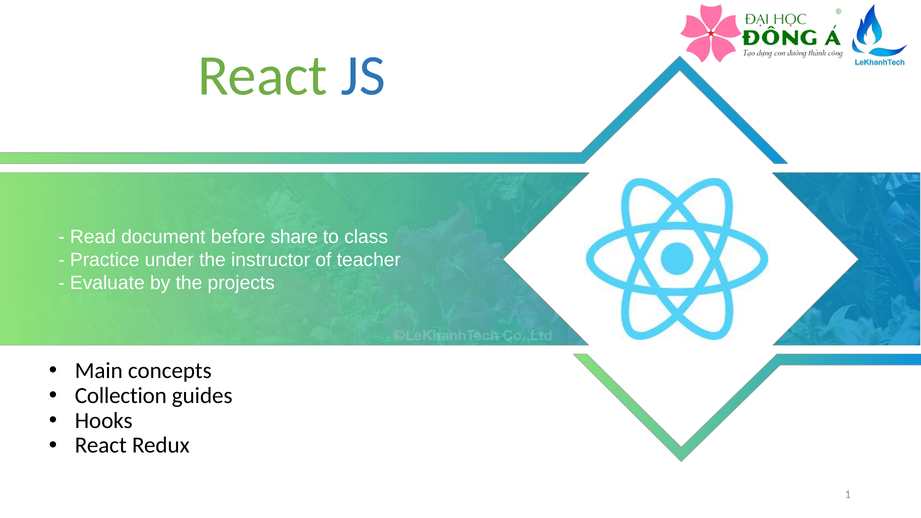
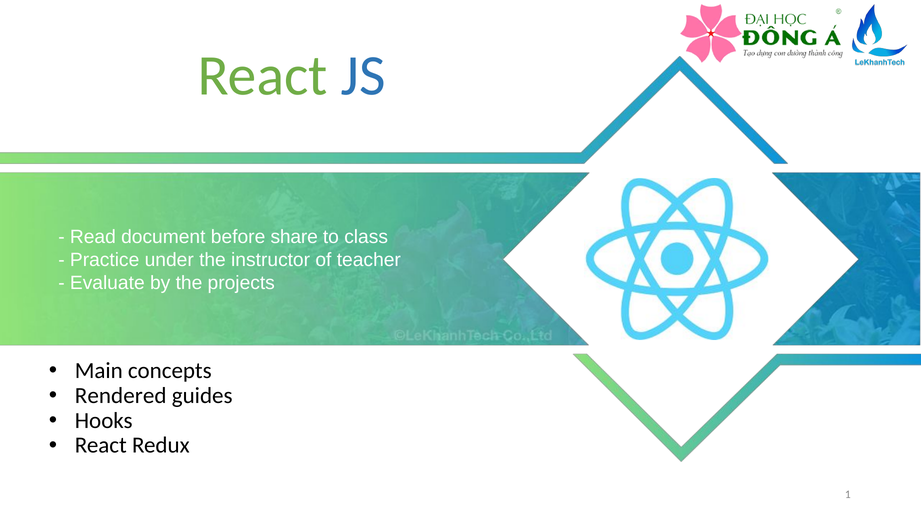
Collection: Collection -> Rendered (121, 396)
